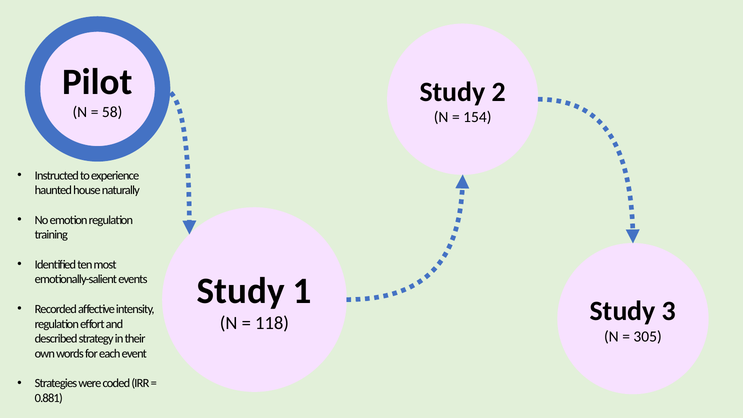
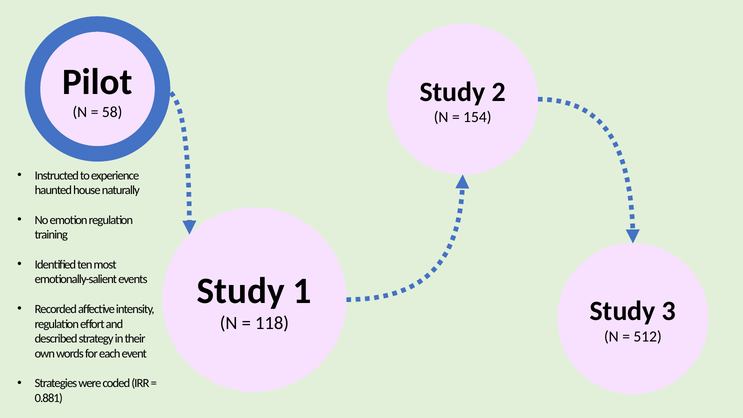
305: 305 -> 512 (648, 336)
